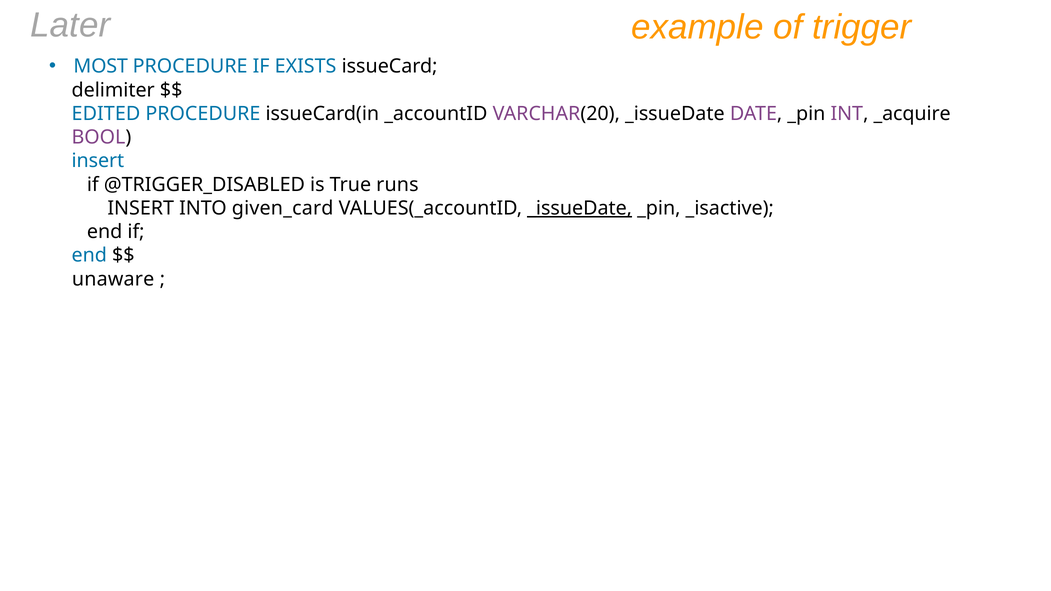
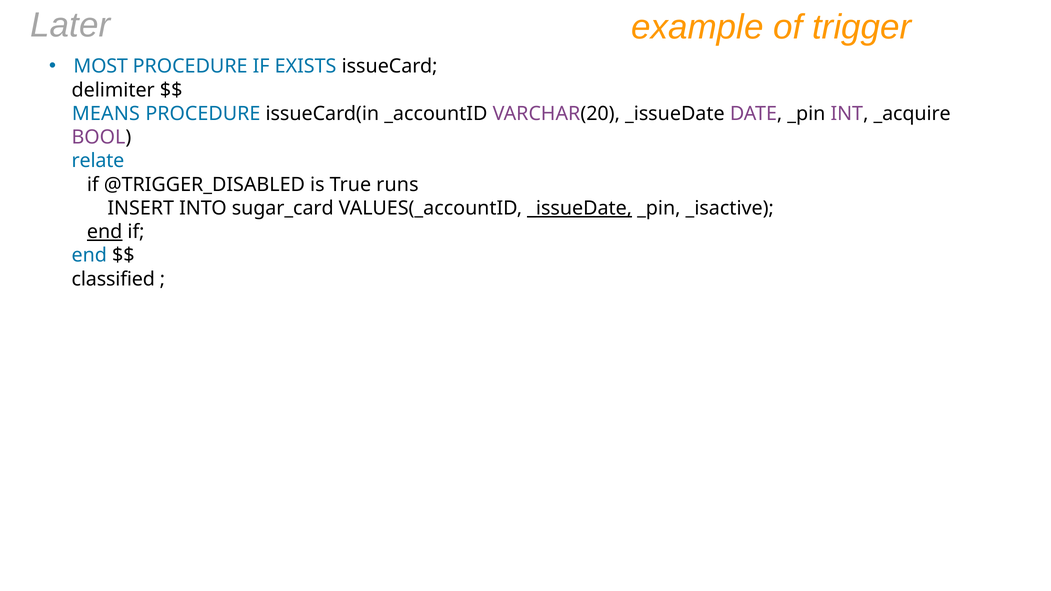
EDITED: EDITED -> MEANS (106, 114)
insert: insert -> relate (98, 161)
given_card: given_card -> sugar_card (283, 208)
end underline: none -> present (105, 232)
unaware: unaware -> classified (113, 279)
